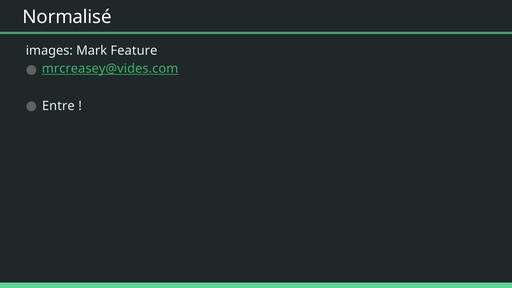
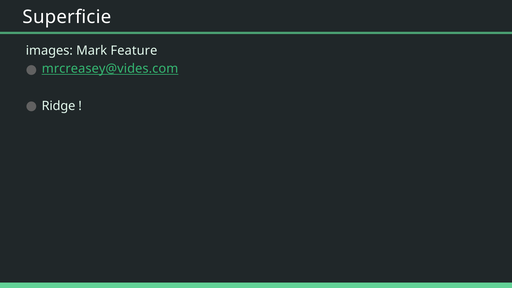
Normalisé: Normalisé -> Superficie (67, 17)
Entre: Entre -> Ridge (58, 106)
